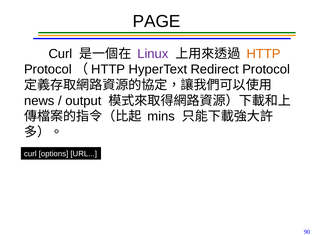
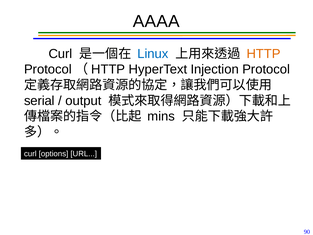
PAGE: PAGE -> AAAA (156, 21)
Linux colour: purple -> blue (153, 54)
Redirect: Redirect -> Injection (215, 69)
news: news -> serial (39, 101)
